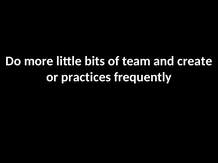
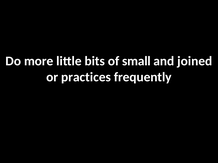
team: team -> small (136, 61)
create: create -> joined (195, 61)
